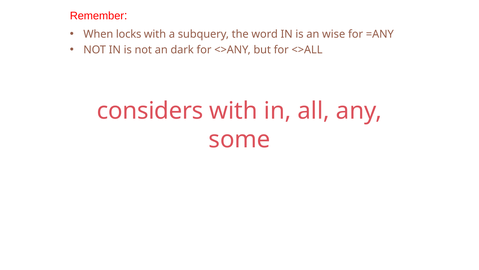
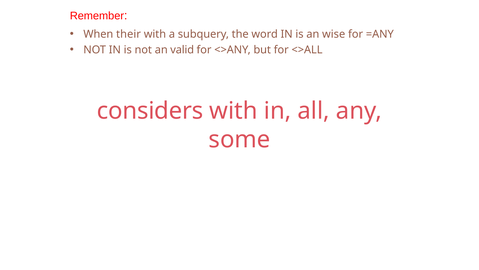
locks: locks -> their (129, 34)
dark: dark -> valid (182, 50)
